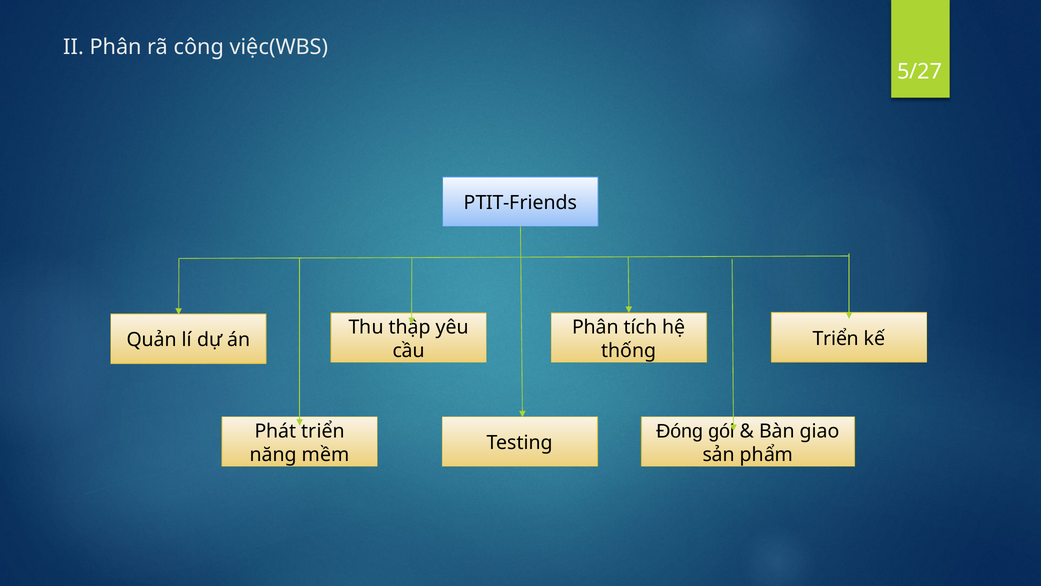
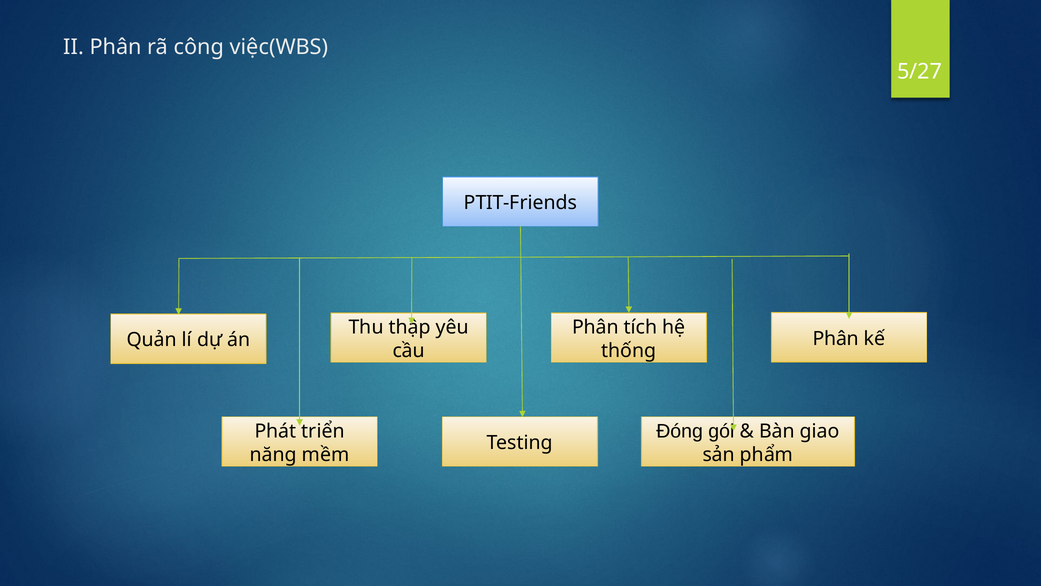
Triển: Triển -> Phân (836, 338)
